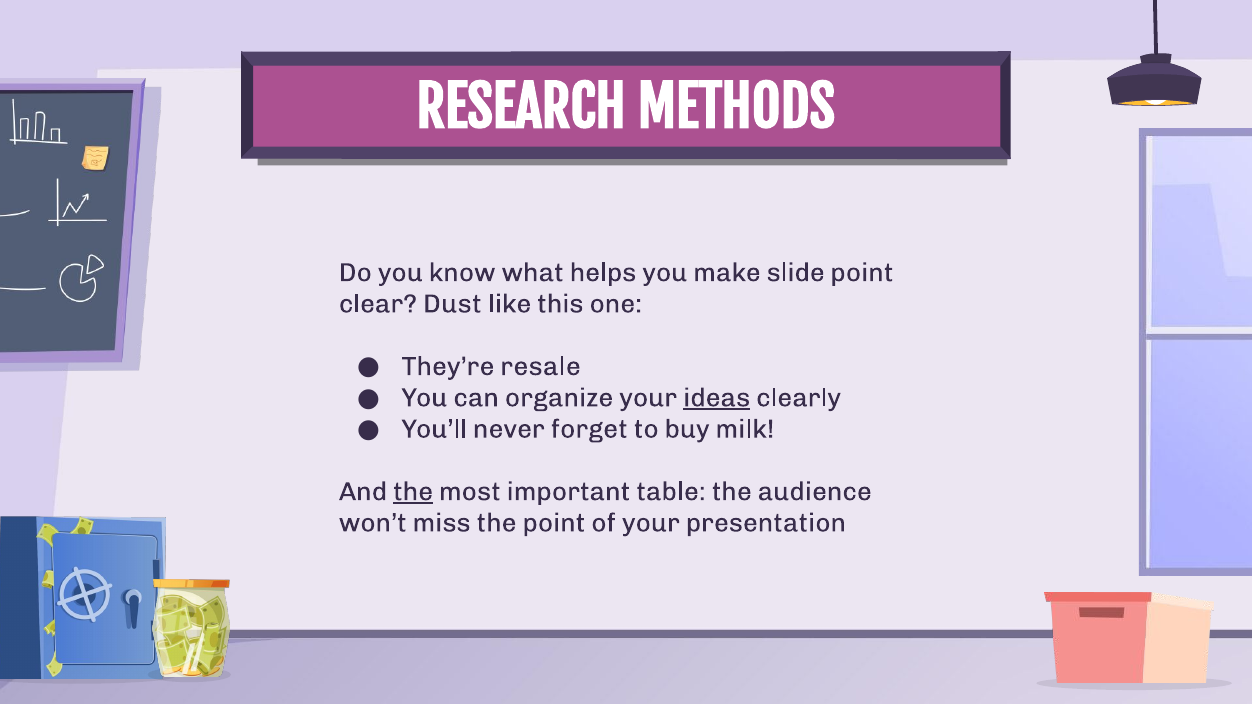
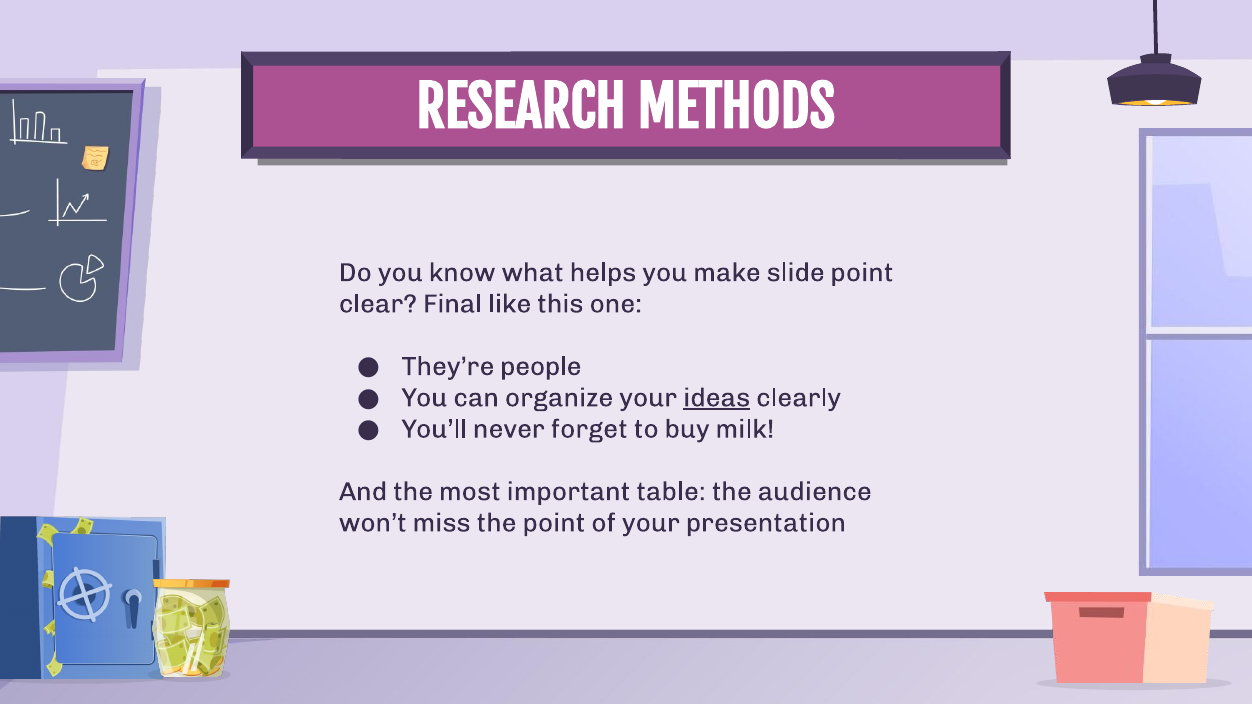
Dust: Dust -> Final (453, 304)
resale: resale -> people (541, 367)
the underline: present -> none (413, 492)
